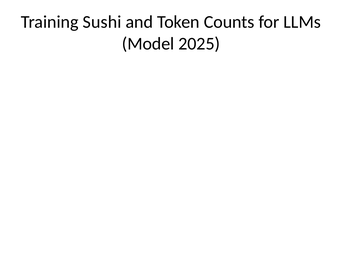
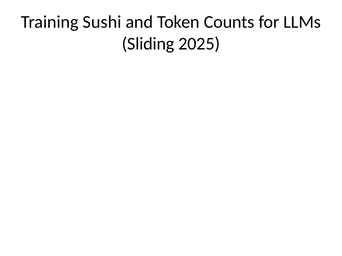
Model: Model -> Sliding (148, 44)
